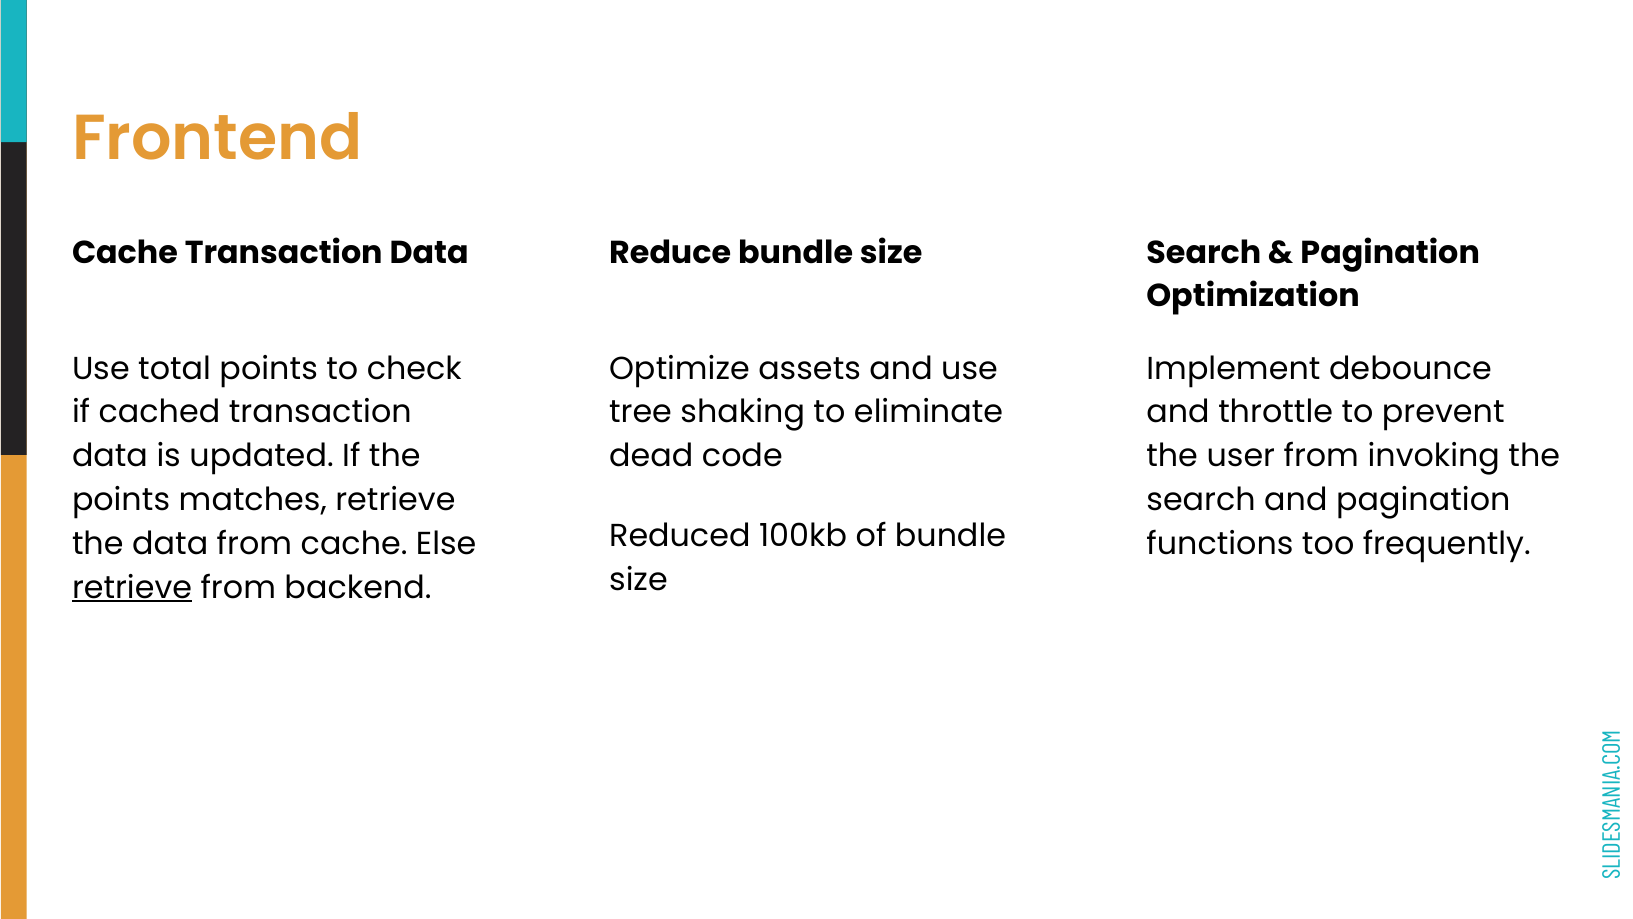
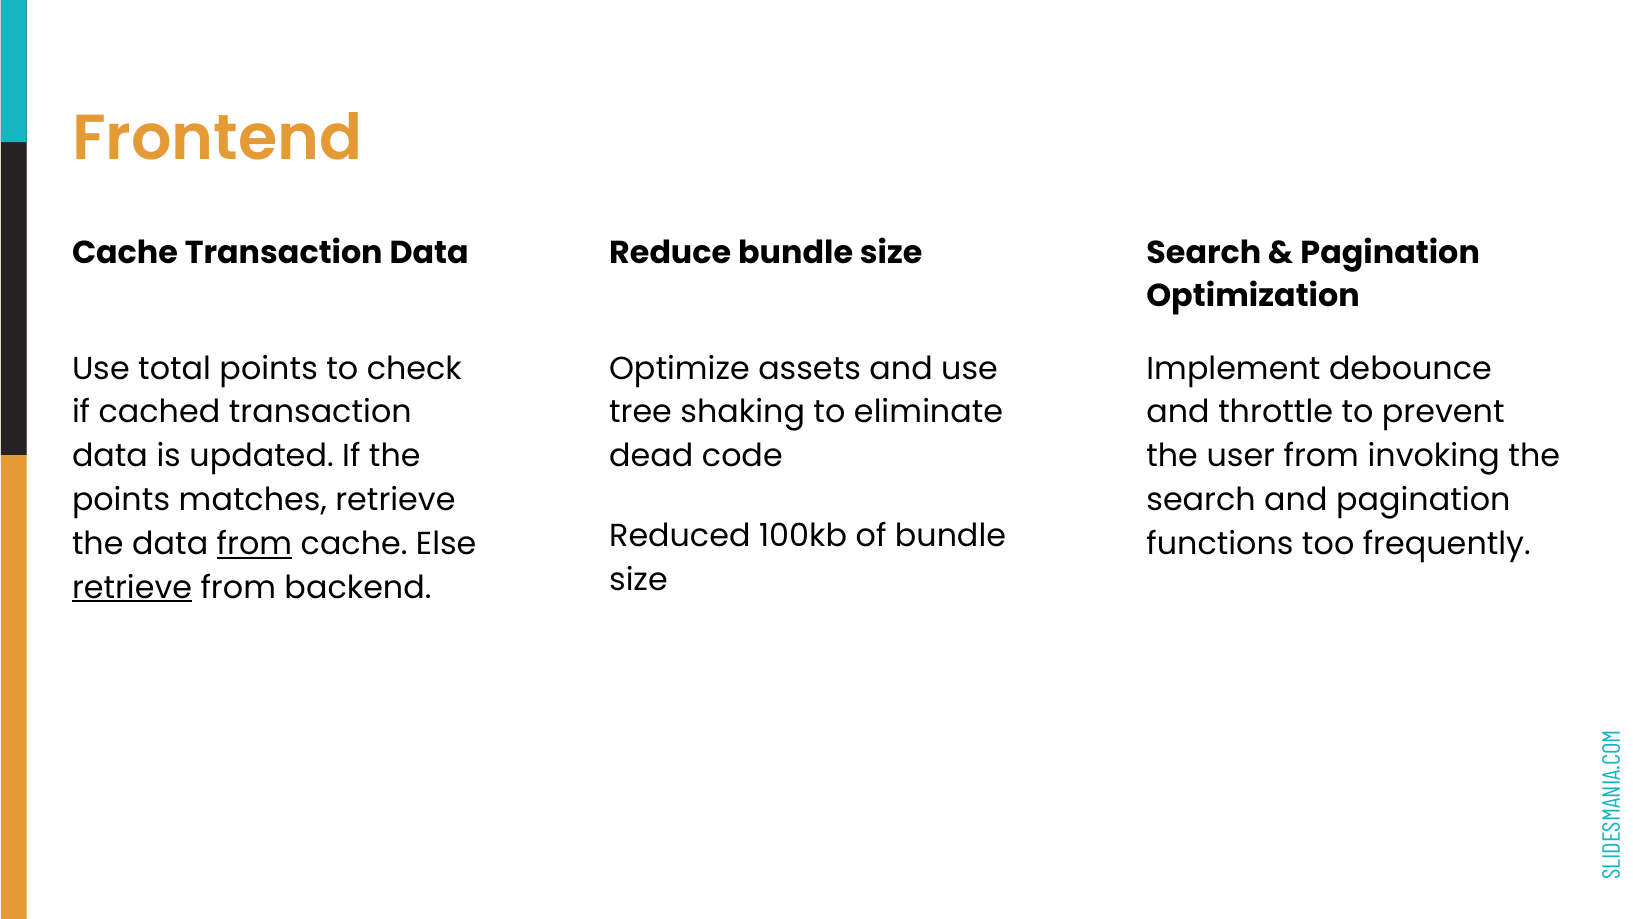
from underline: none -> present (254, 544)
